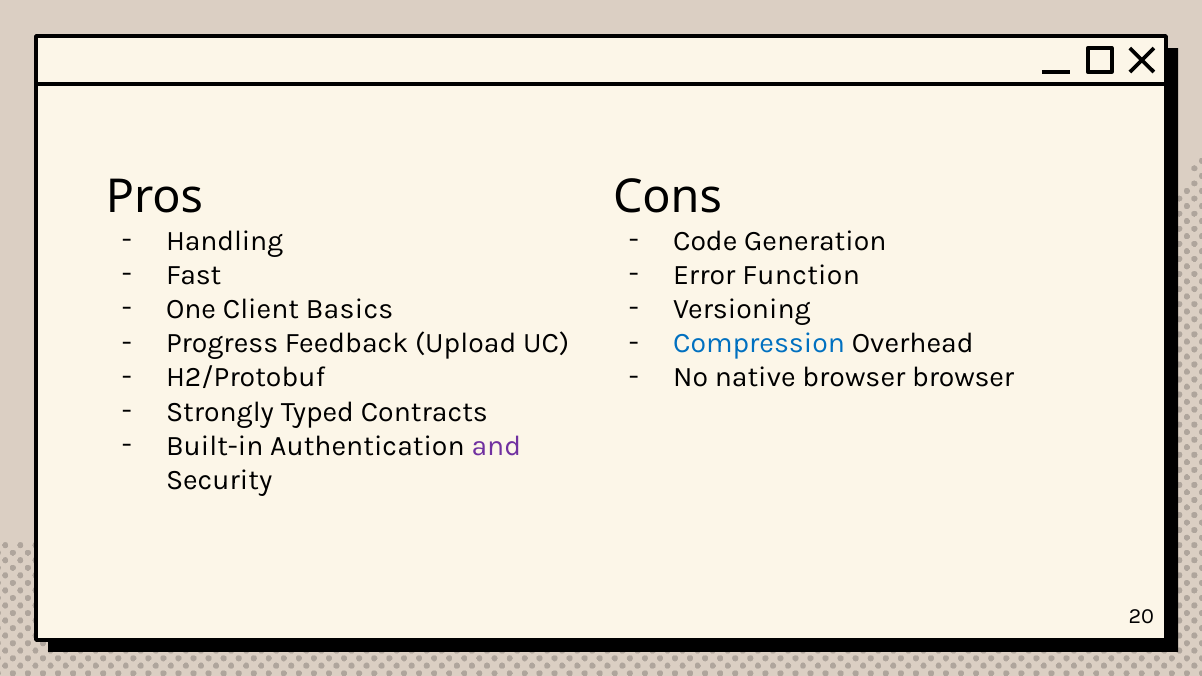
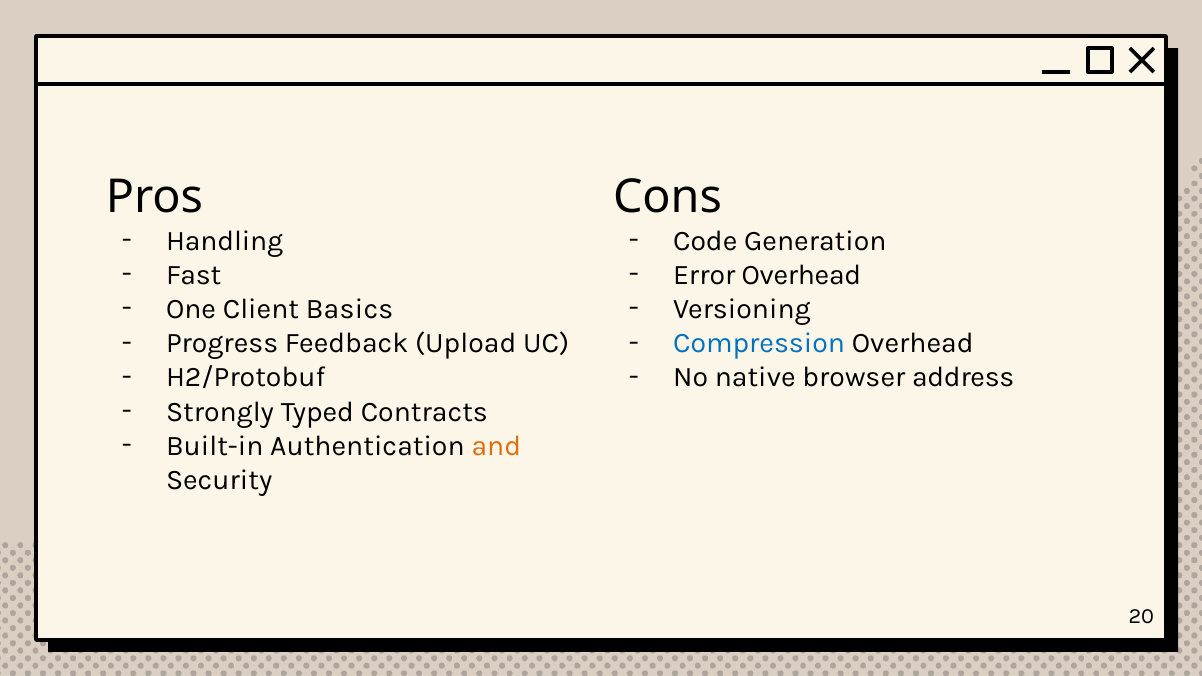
Error Function: Function -> Overhead (801, 275)
browser browser: browser -> address (963, 378)
and colour: purple -> orange (496, 446)
